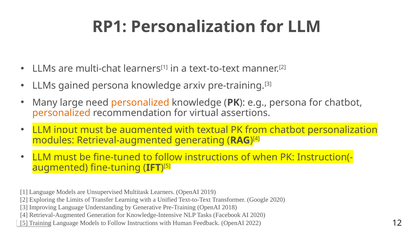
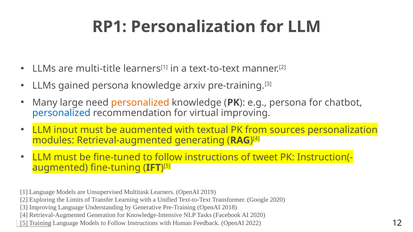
multi-chat: multi-chat -> multi-title (98, 69)
personalized colour: orange -> blue (61, 113)
virtual assertions: assertions -> improving (246, 113)
chatbot: chatbot -> sources (287, 130)
when: when -> tweet (265, 157)
